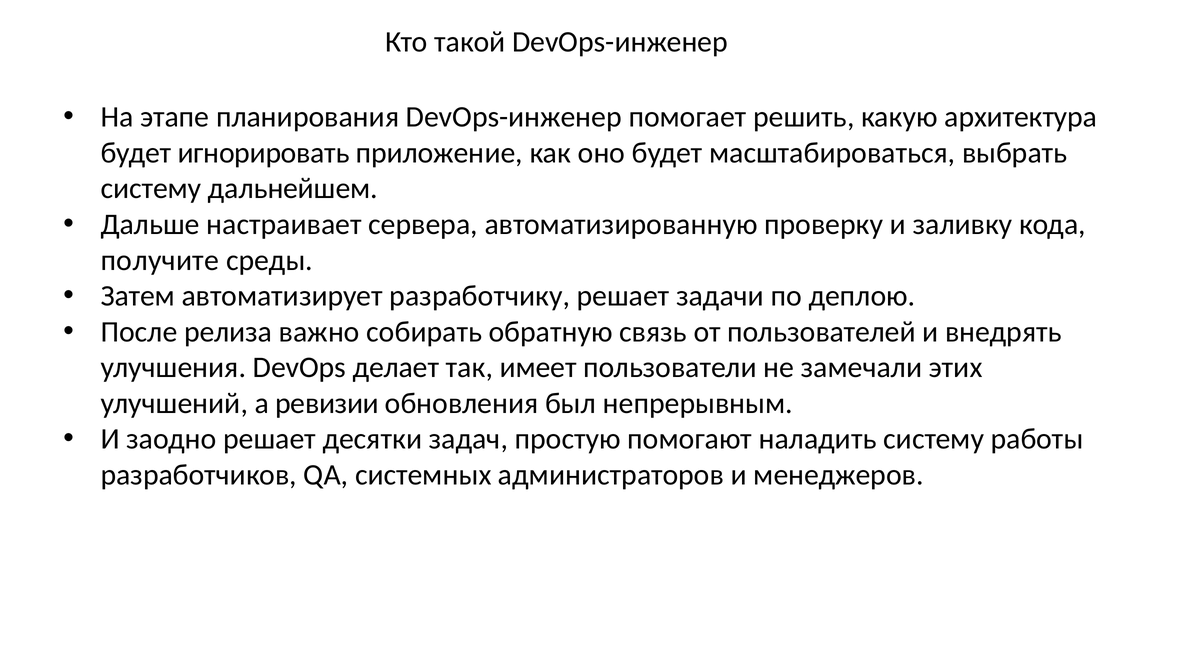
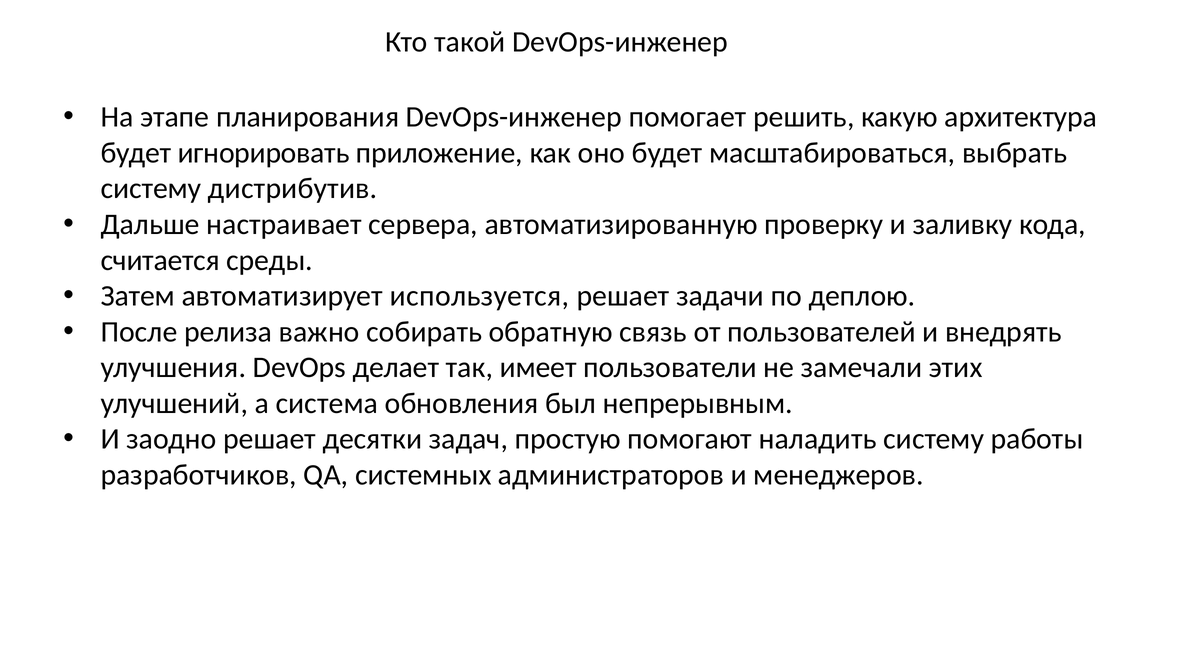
дальнейшем: дальнейшем -> дистрибутив (293, 189)
получите: получите -> считается (160, 260)
разработчику: разработчику -> используется (480, 296)
ревизии: ревизии -> система (327, 403)
